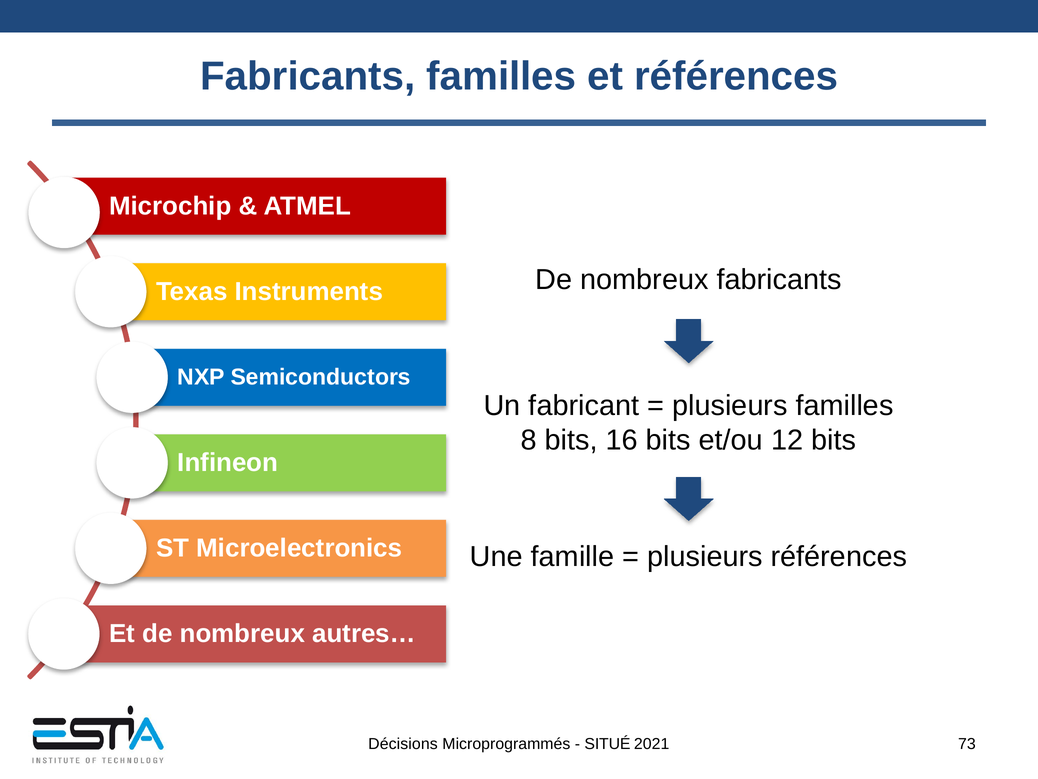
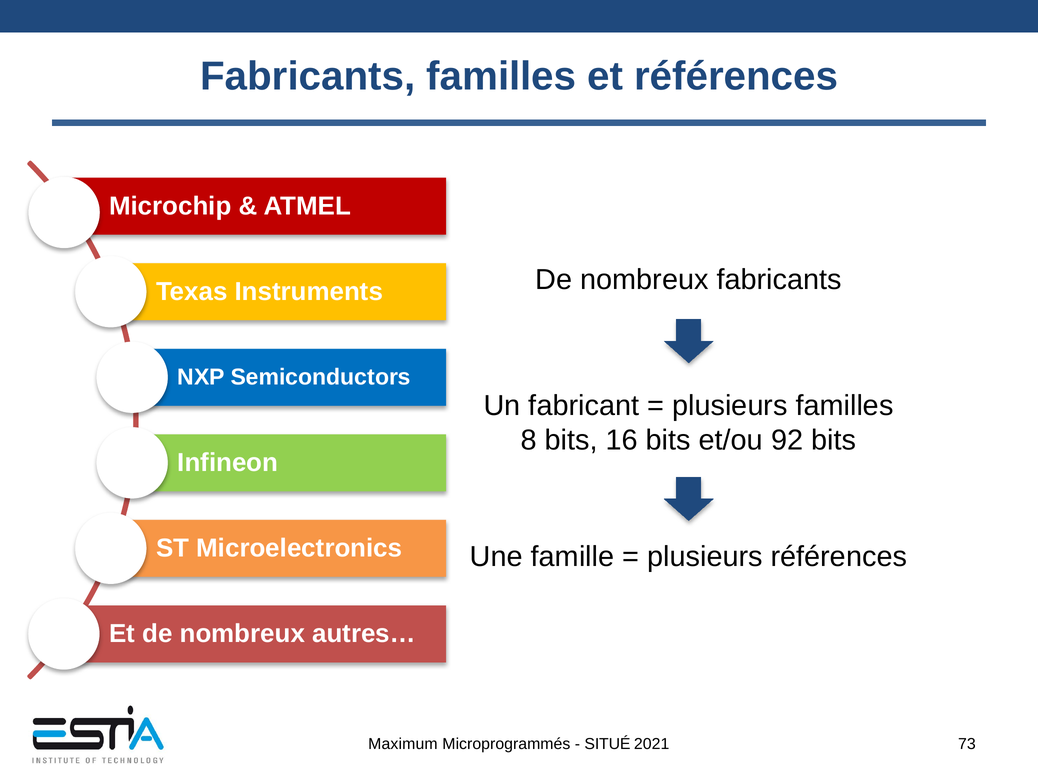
12: 12 -> 92 (787, 440)
Décisions: Décisions -> Maximum (403, 743)
